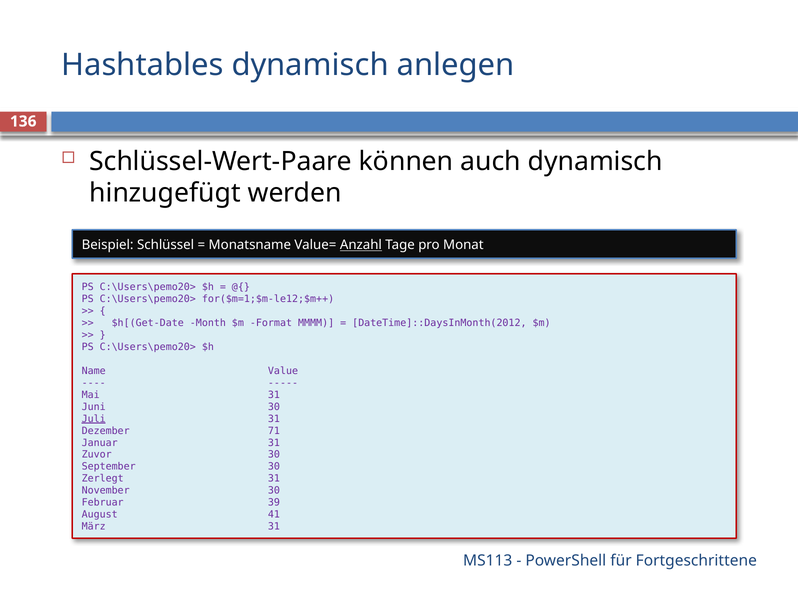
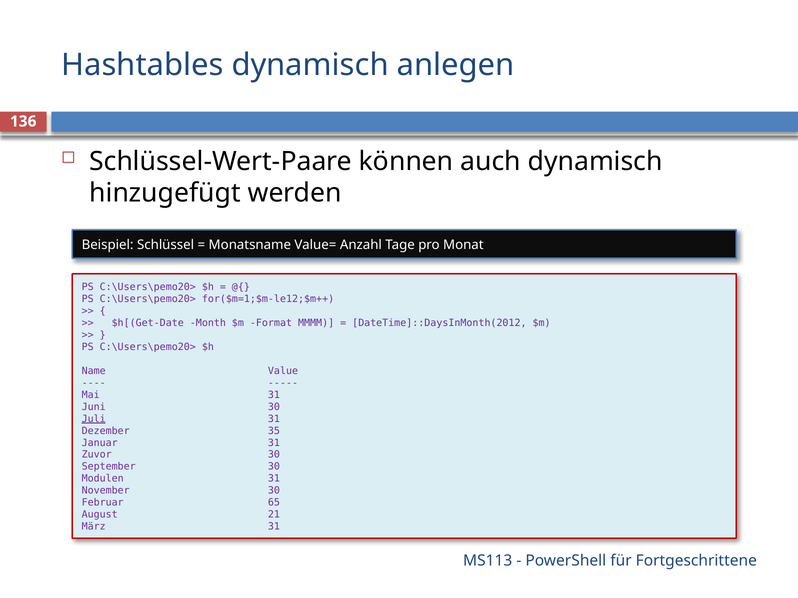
Anzahl underline: present -> none (361, 245)
71: 71 -> 35 (274, 431)
Zerlegt: Zerlegt -> Modulen (103, 479)
39: 39 -> 65 (274, 503)
41: 41 -> 21 (274, 515)
